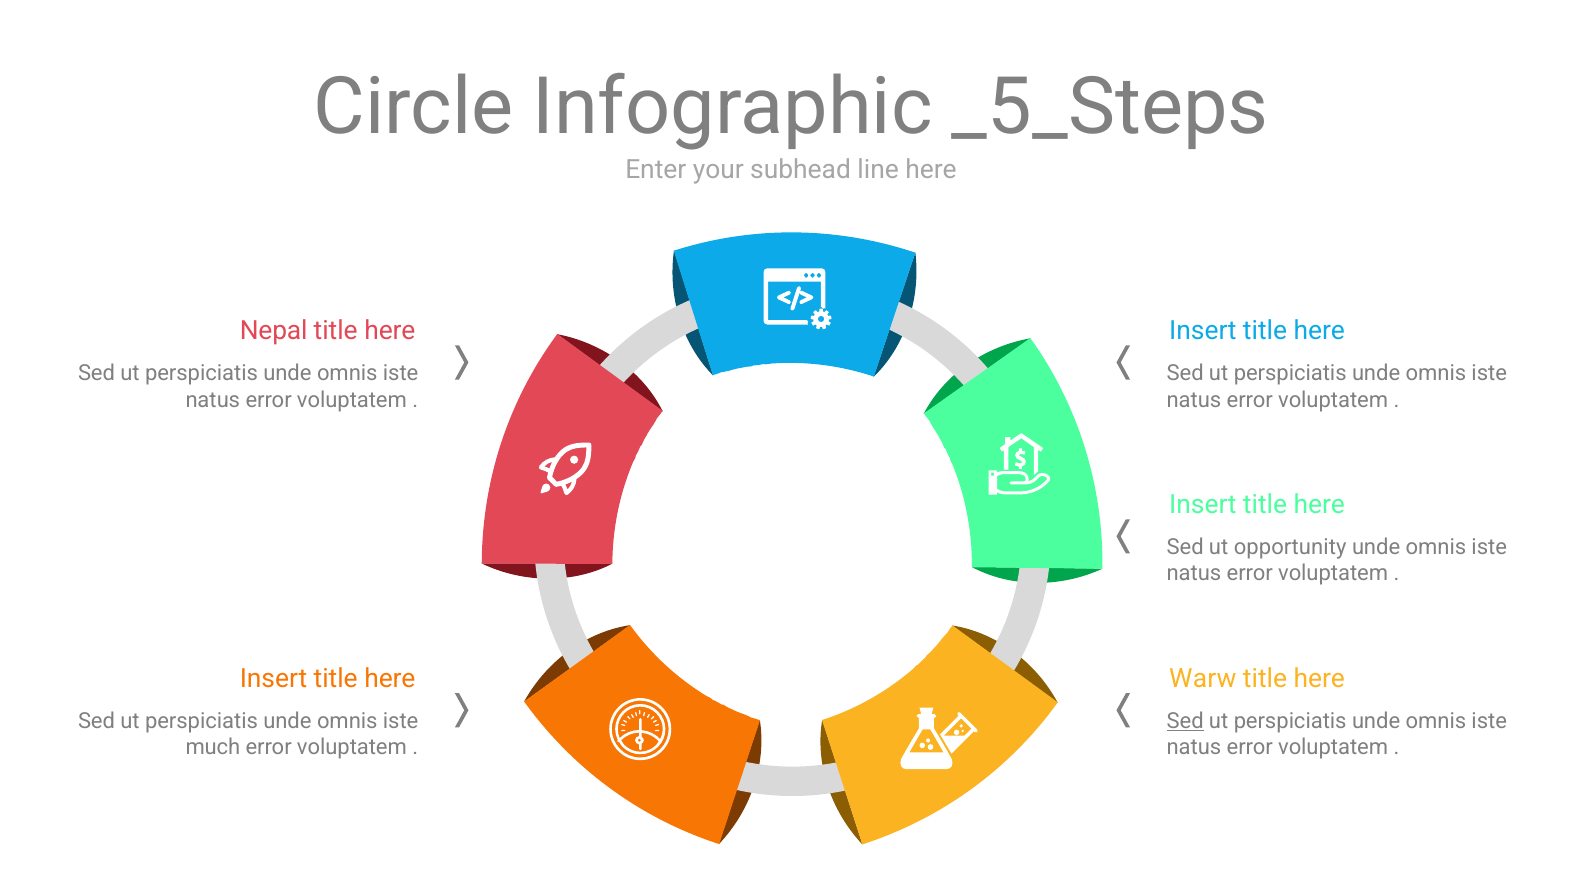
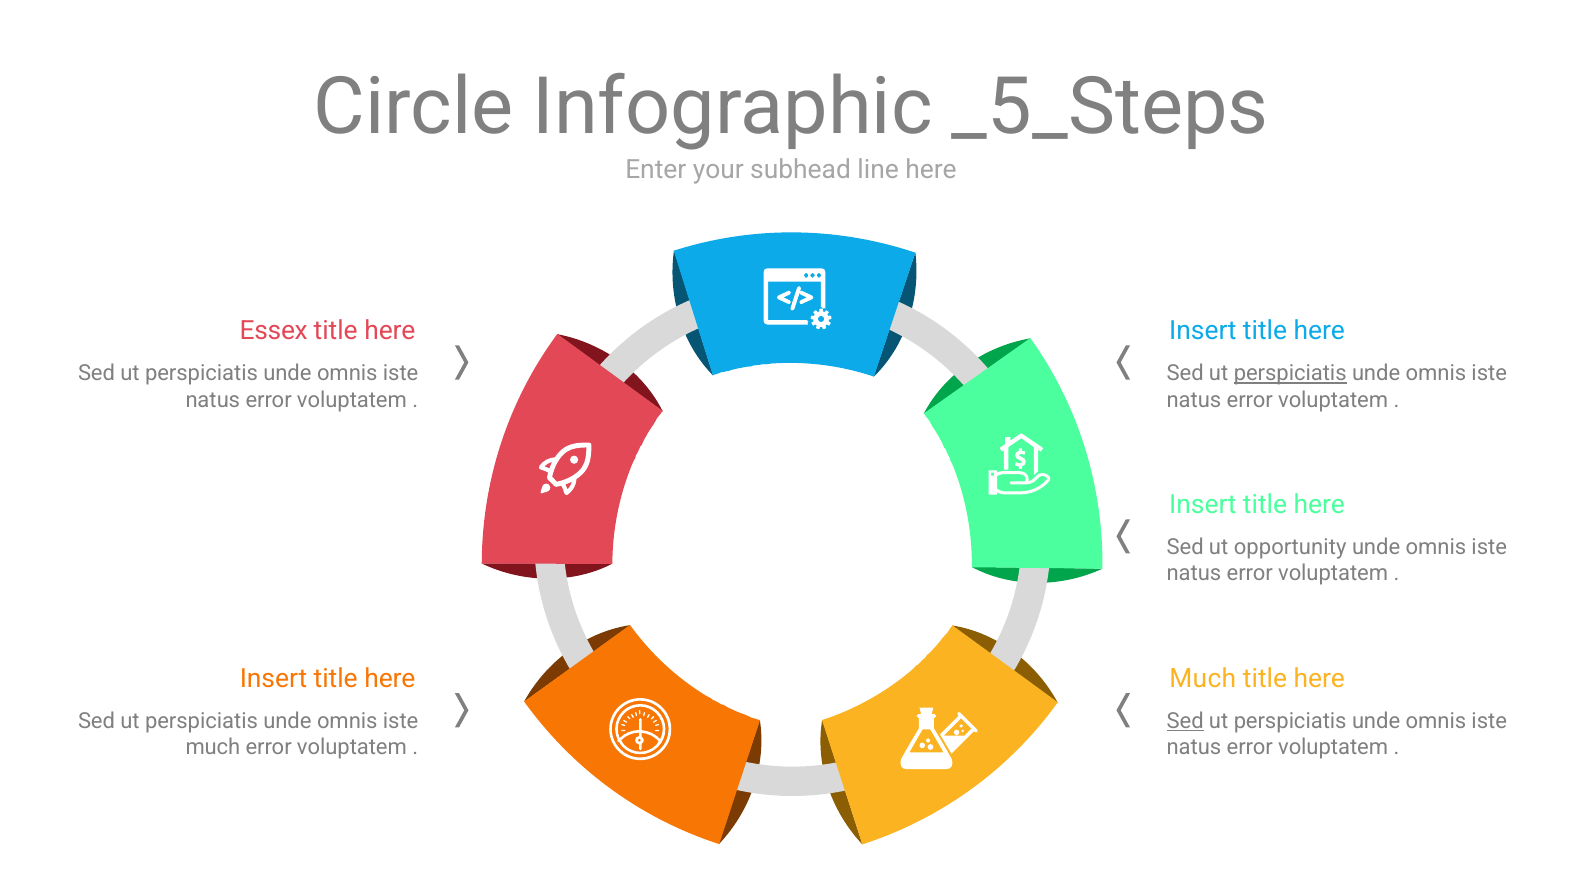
Nepal: Nepal -> Essex (274, 331)
perspiciatis underline: none -> present (1290, 373)
Warw: Warw -> Much (1203, 678)
